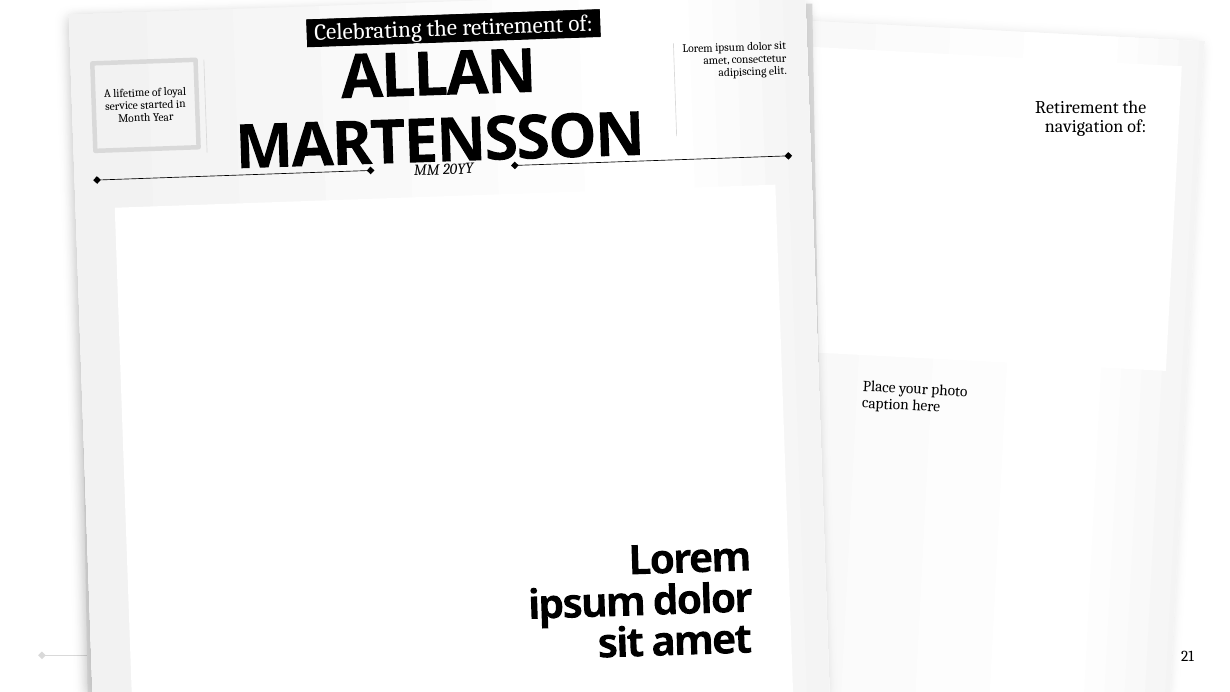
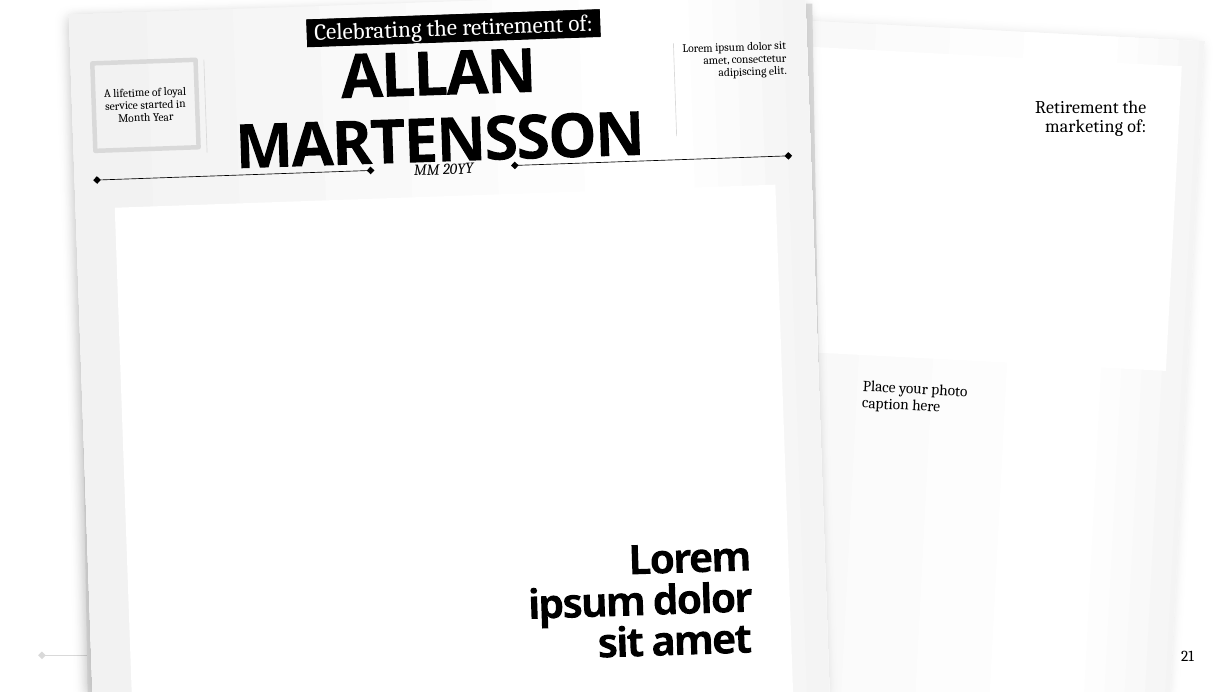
navigation: navigation -> marketing (1084, 127)
